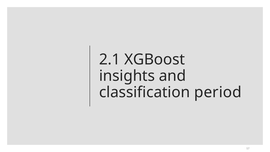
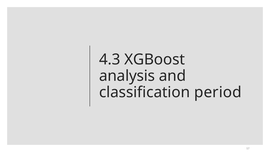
2.1: 2.1 -> 4.3 (110, 59)
insights: insights -> analysis (127, 76)
